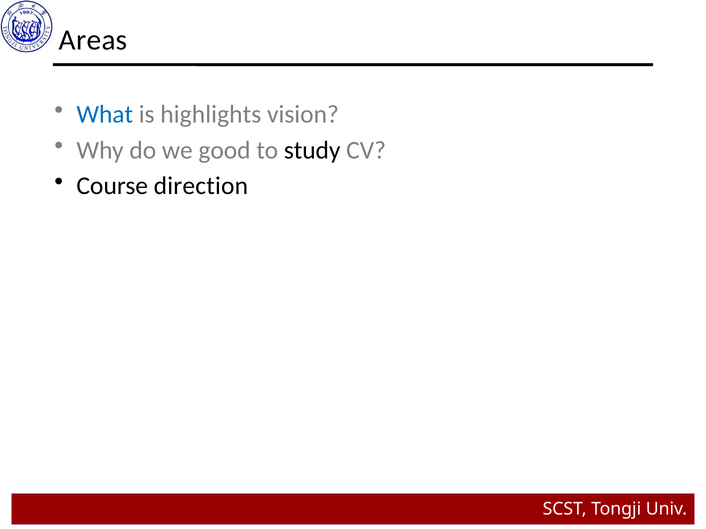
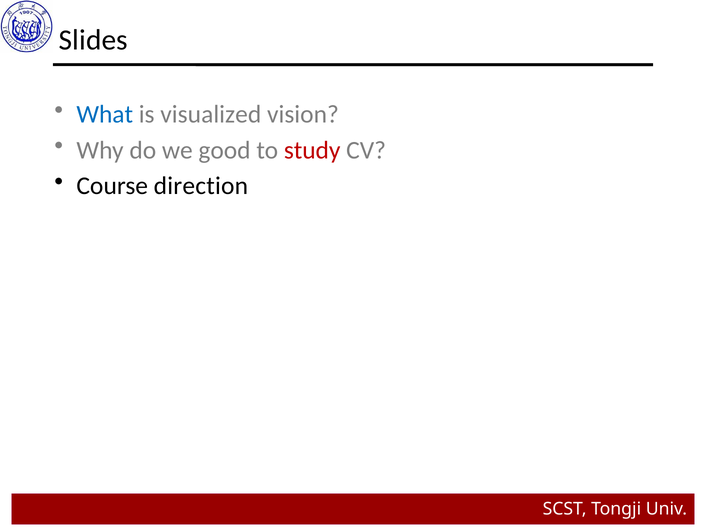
Areas: Areas -> Slides (93, 40)
highlights: highlights -> visualized (211, 115)
study colour: black -> red (312, 150)
